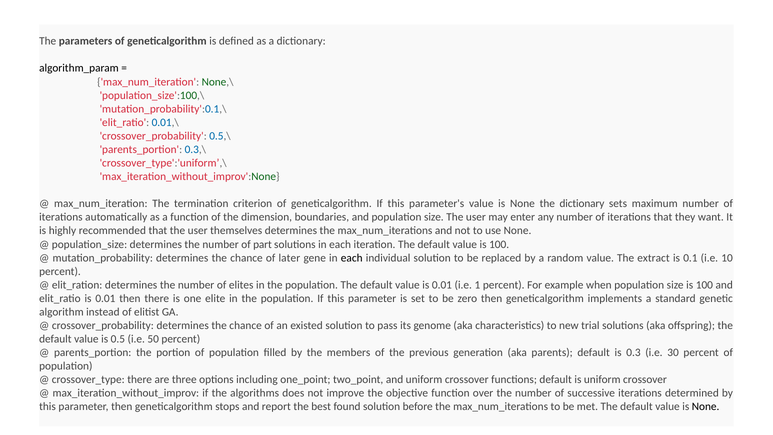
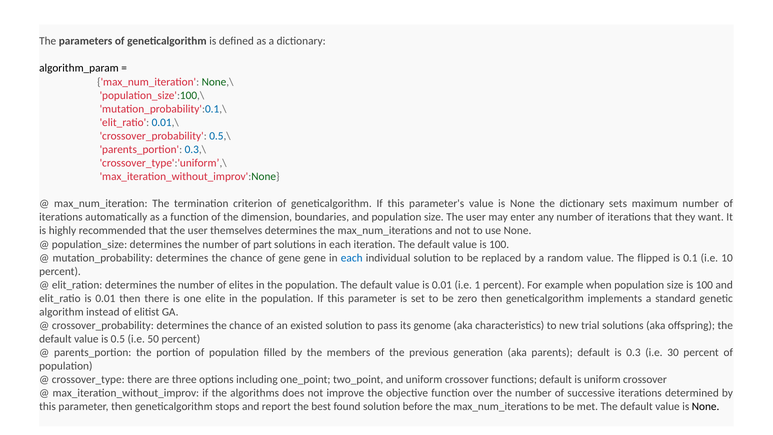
of later: later -> gene (289, 258)
each colour: black -> blue (352, 258)
extract: extract -> flipped (653, 258)
